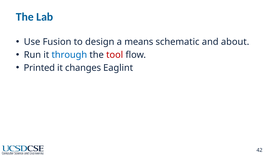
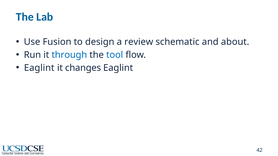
means: means -> review (139, 42)
tool colour: red -> blue (115, 55)
Printed: Printed -> Eaglint (39, 68)
